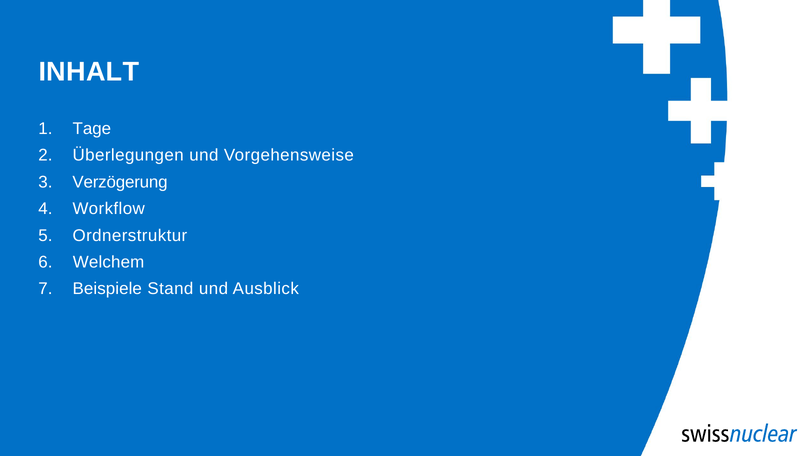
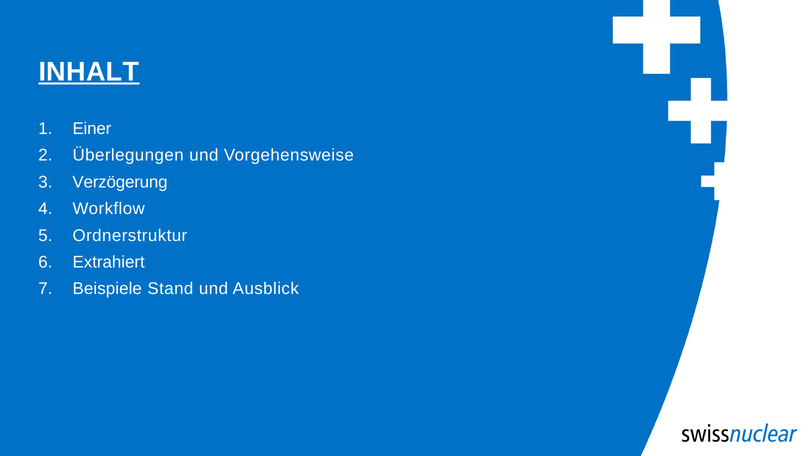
INHALT underline: none -> present (89, 72)
Tage: Tage -> Einer (92, 129)
Welchem: Welchem -> Extrahiert (109, 263)
